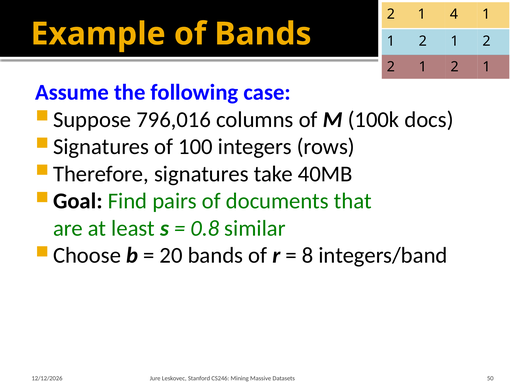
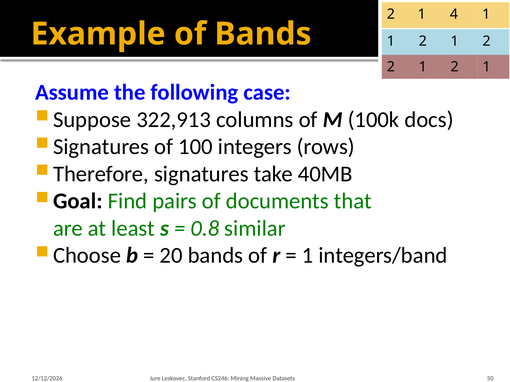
796,016: 796,016 -> 322,913 (174, 120)
8: 8 -> 1 (308, 256)
